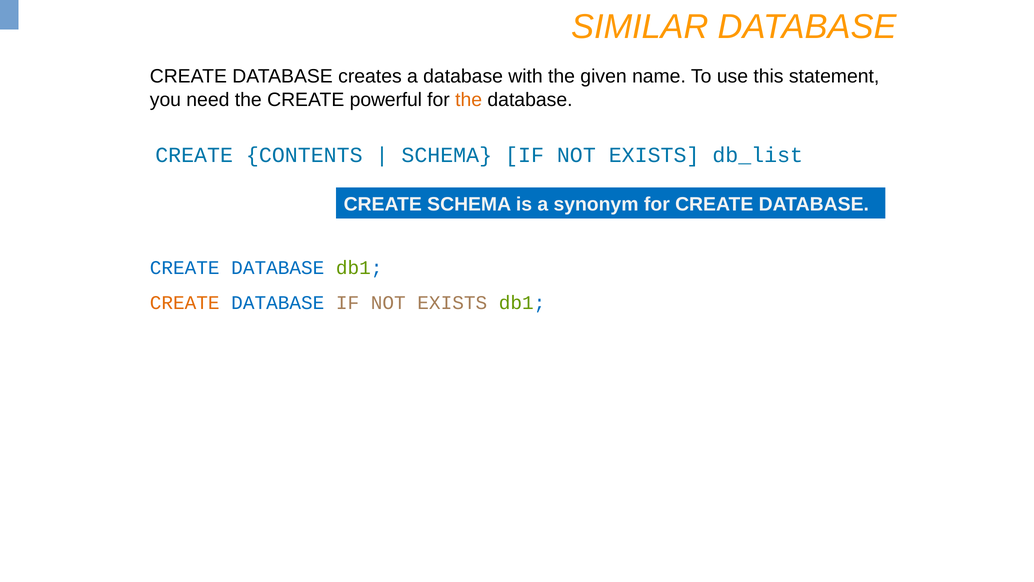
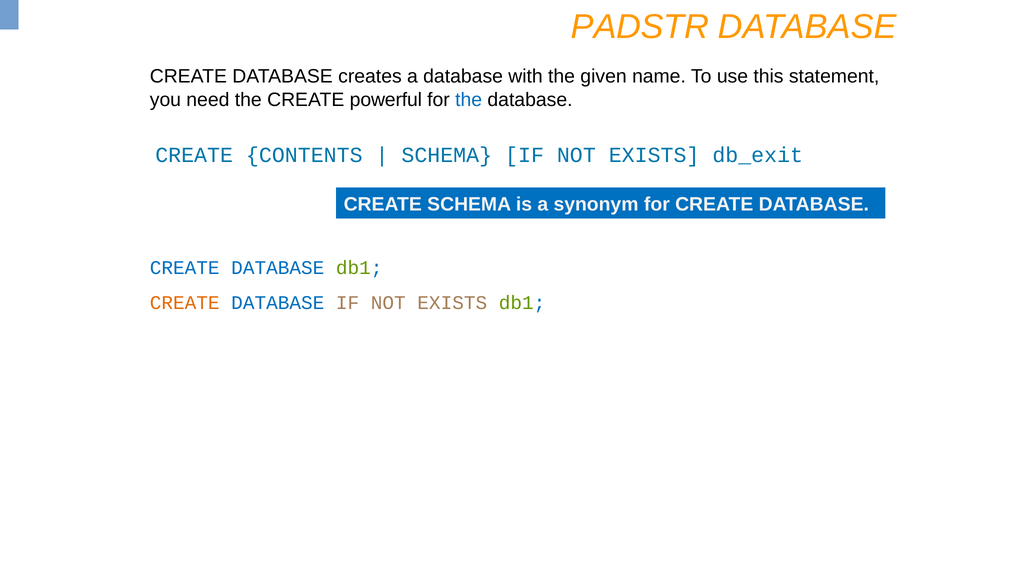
SIMILAR: SIMILAR -> PADSTR (640, 27)
the colour: orange -> blue (469, 100)
db_list: db_list -> db_exit (758, 155)
